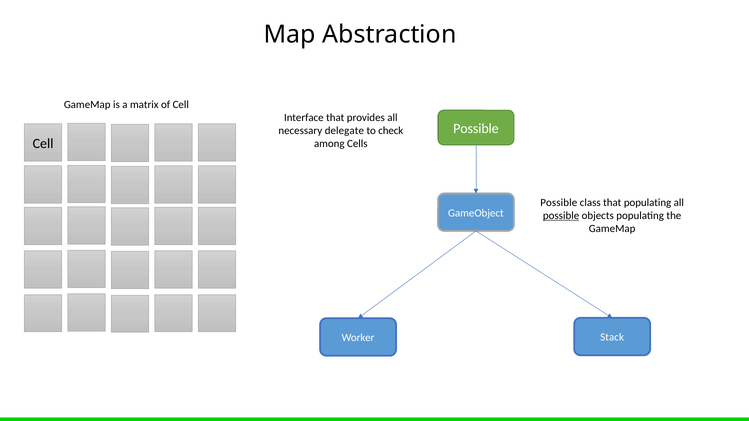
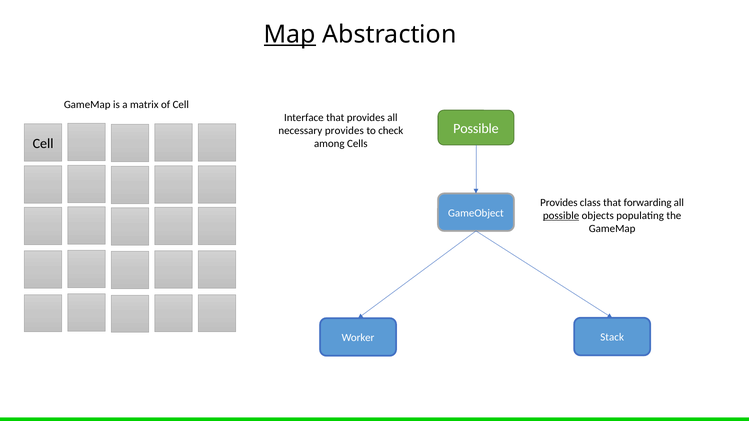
Map underline: none -> present (290, 35)
necessary delegate: delegate -> provides (344, 131)
Possible: Possible -> Provides (559, 203)
that populating: populating -> forwarding (648, 203)
